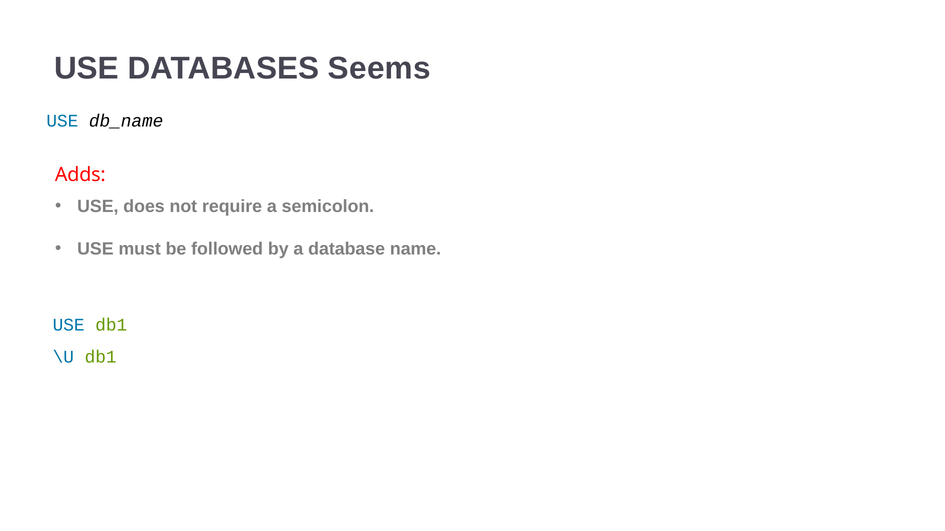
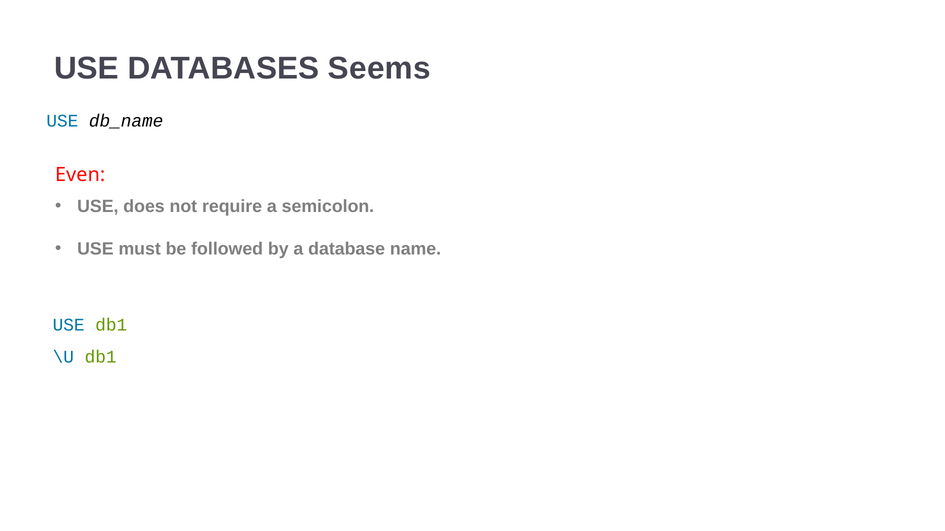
Adds: Adds -> Even (80, 175)
